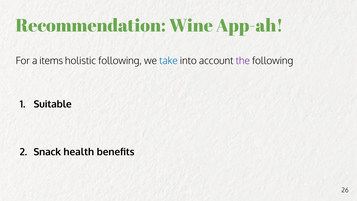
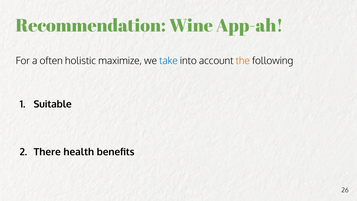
items: items -> often (51, 61)
holistic following: following -> maximize (120, 61)
the colour: purple -> orange (243, 61)
Snack: Snack -> There (47, 152)
